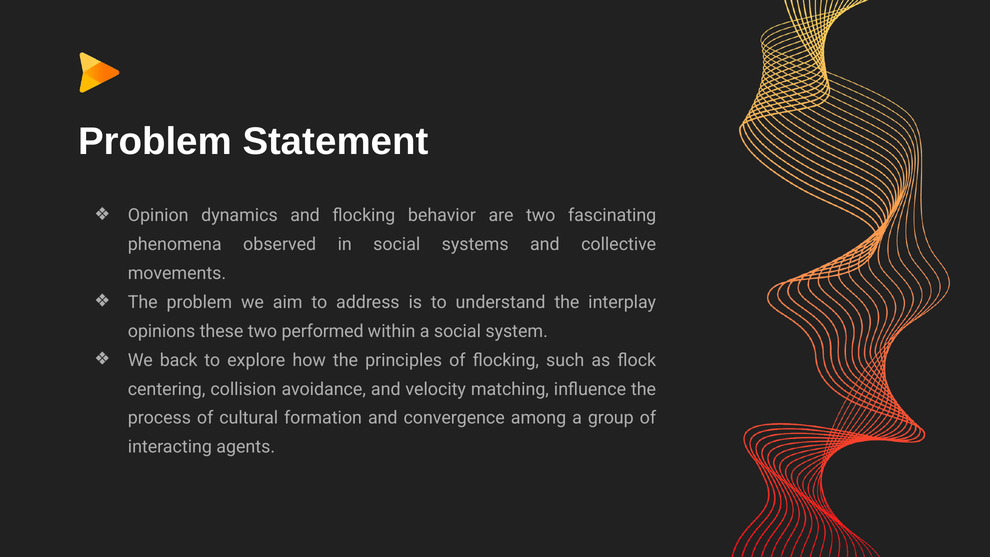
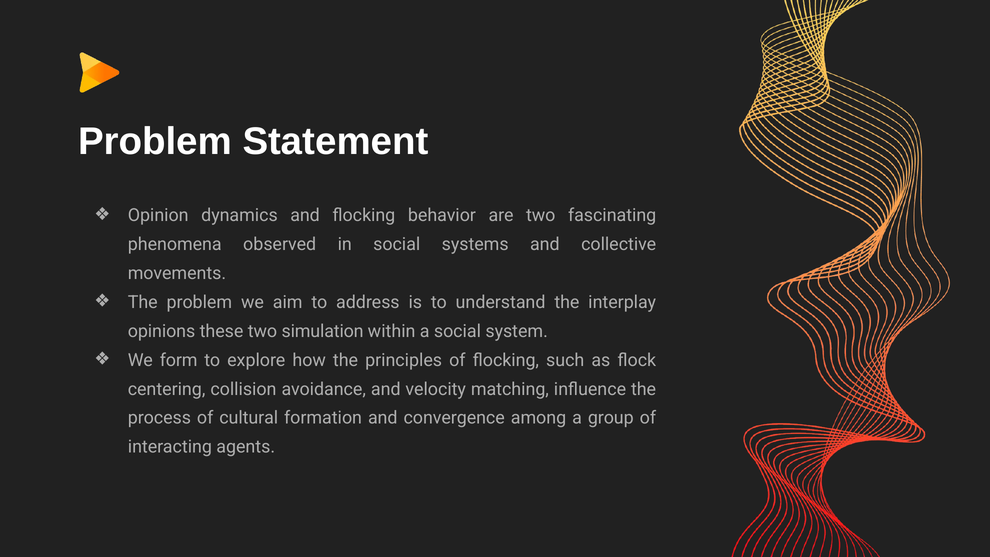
performed: performed -> simulation (323, 331)
back: back -> form (179, 360)
